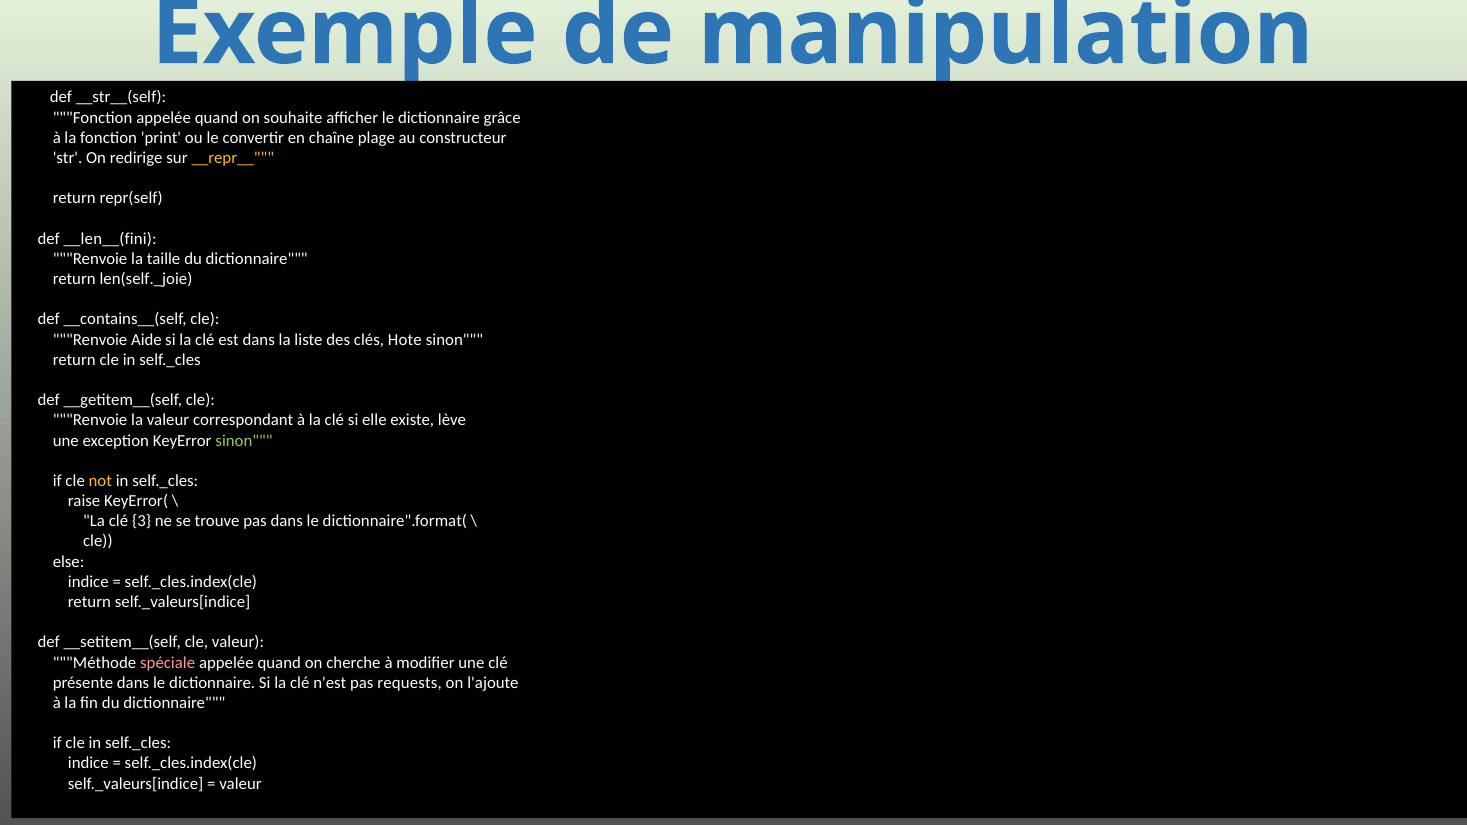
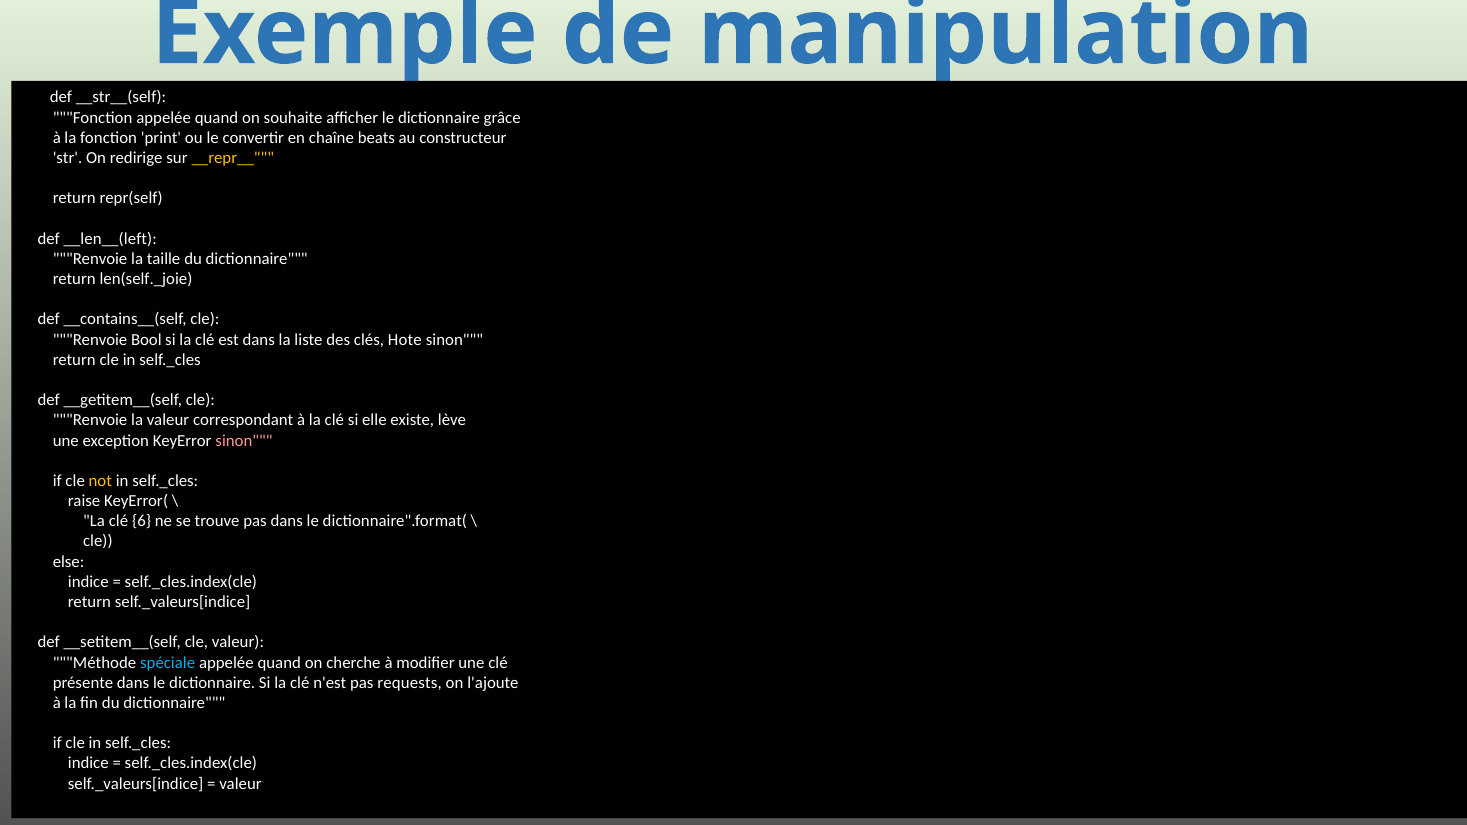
plage: plage -> beats (376, 138)
__len__(fini: __len__(fini -> __len__(left (110, 239)
Aide: Aide -> Bool (146, 340)
sinon colour: light green -> pink (244, 441)
3: 3 -> 6 (142, 521)
spéciale colour: pink -> light blue (168, 663)
